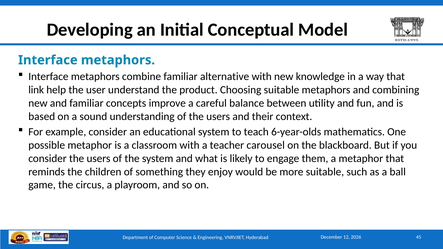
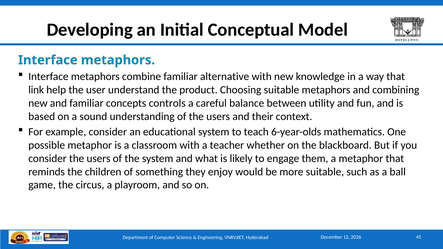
improve: improve -> controls (167, 103)
carousel: carousel -> whether (266, 145)
